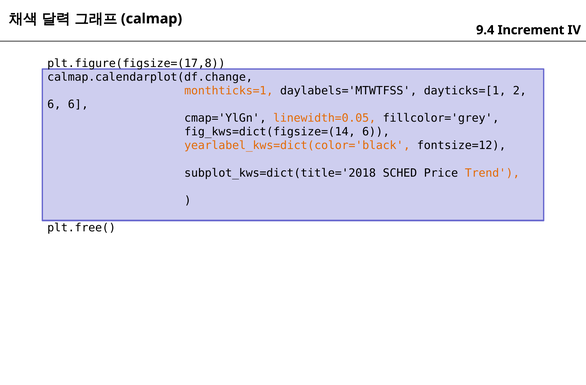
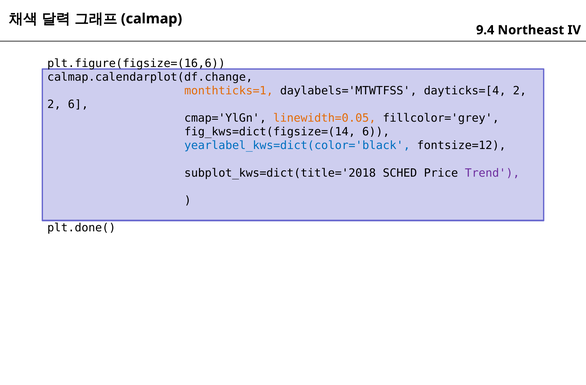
Increment: Increment -> Northeast (531, 30)
plt.figure(figsize=(17,8: plt.figure(figsize=(17,8 -> plt.figure(figsize=(16,6 (136, 63)
dayticks=[1: dayticks=[1 -> dayticks=[4 (465, 91)
6: 6 -> 2 (54, 104)
yearlabel_kws=dict(color='black colour: orange -> blue (297, 146)
Trend colour: orange -> purple (492, 173)
plt.free(: plt.free( -> plt.done( (82, 228)
